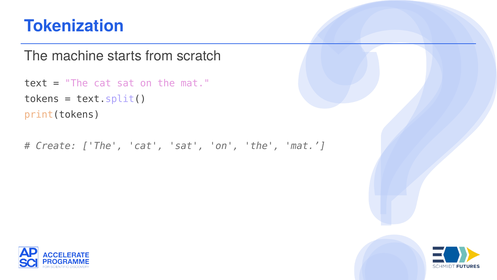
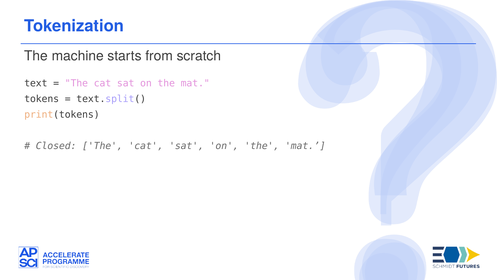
Create: Create -> Closed (56, 146)
